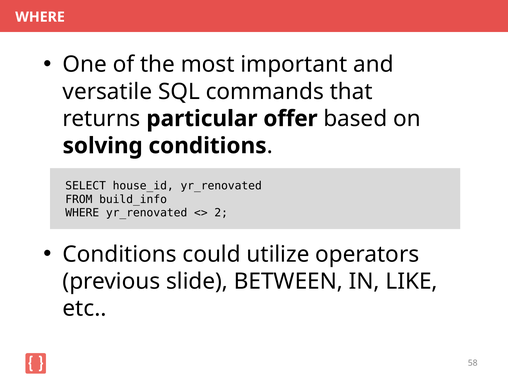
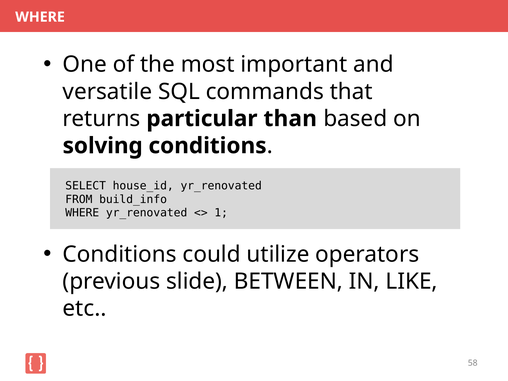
offer: offer -> than (290, 119)
2: 2 -> 1 (221, 213)
